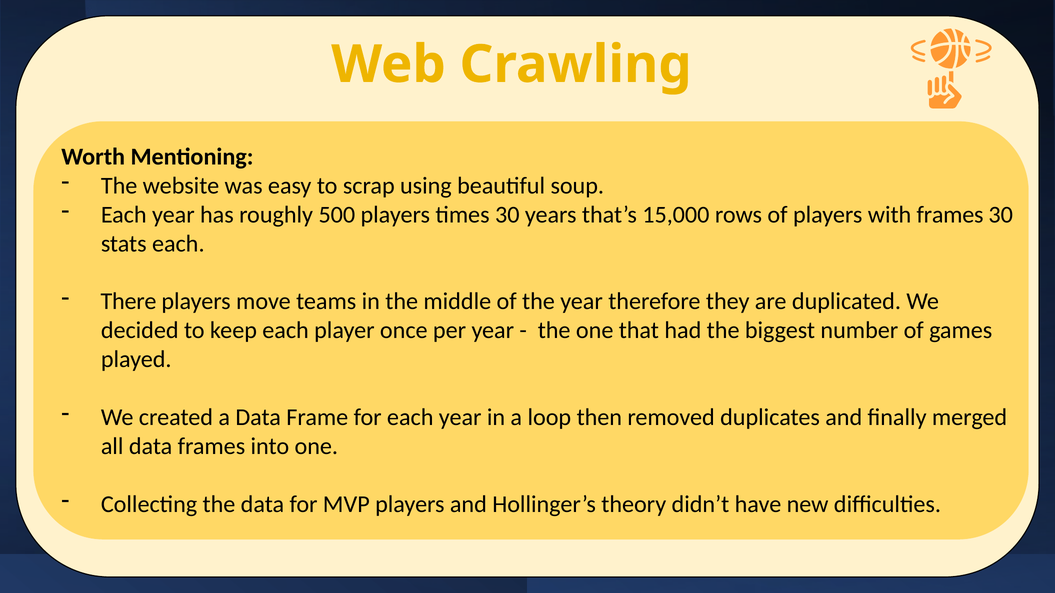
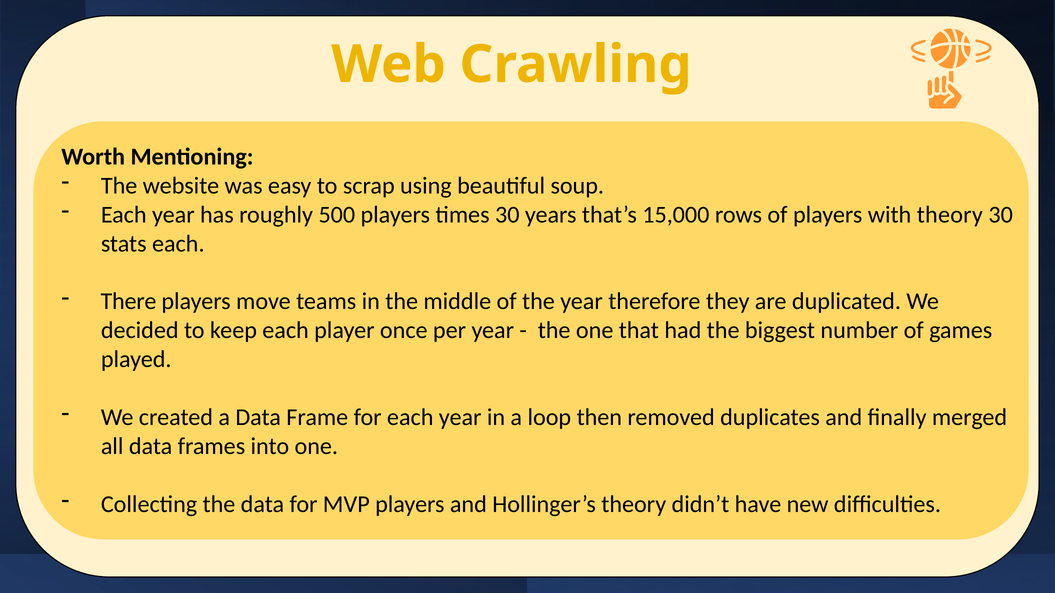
with frames: frames -> theory (950, 215)
